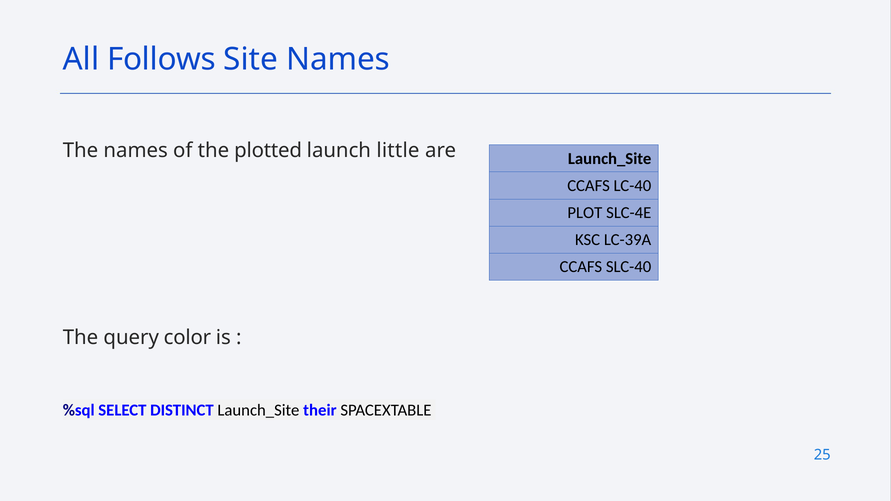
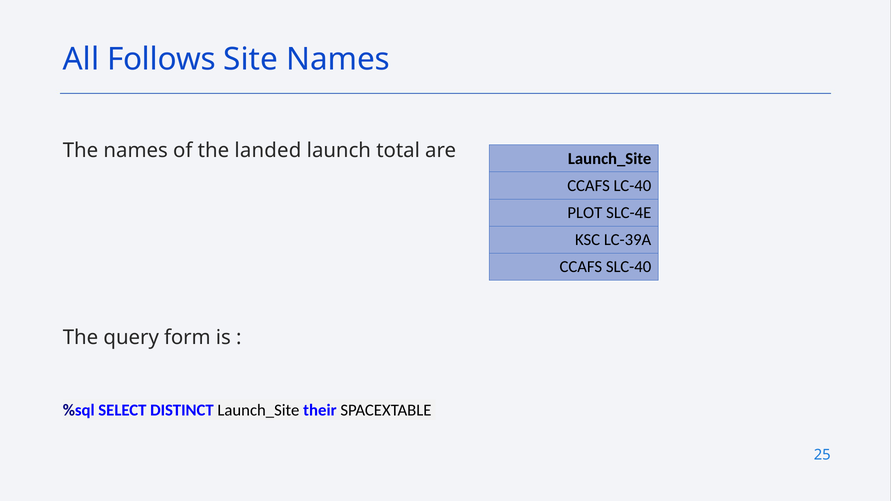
plotted: plotted -> landed (268, 150)
little: little -> total (398, 150)
color: color -> form (187, 338)
